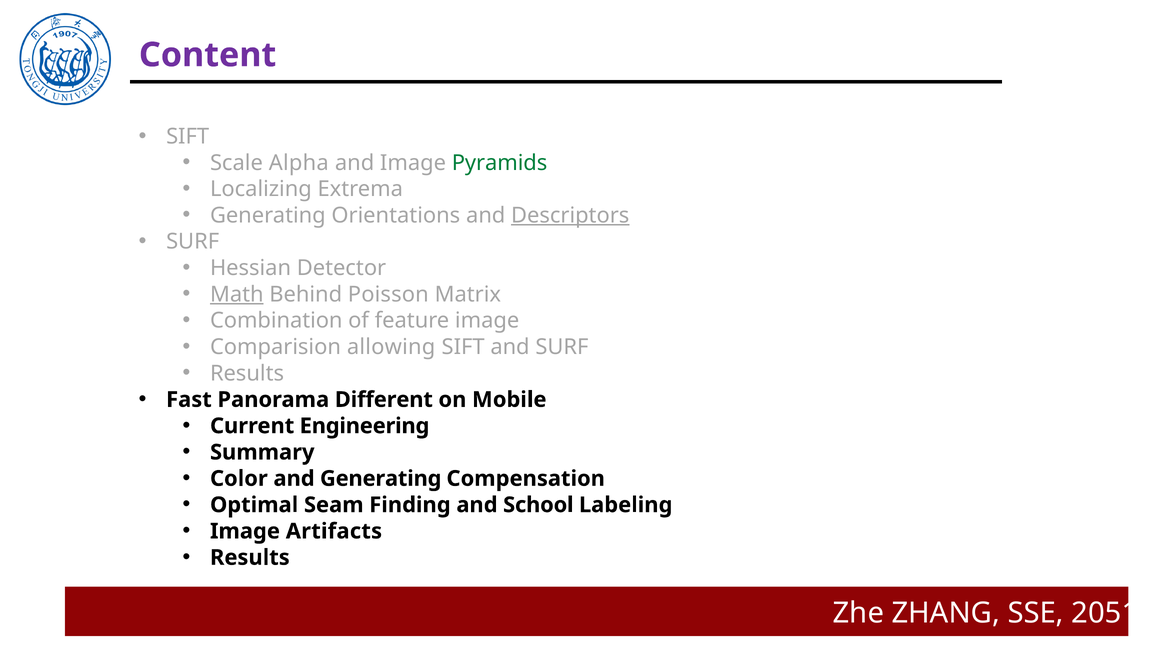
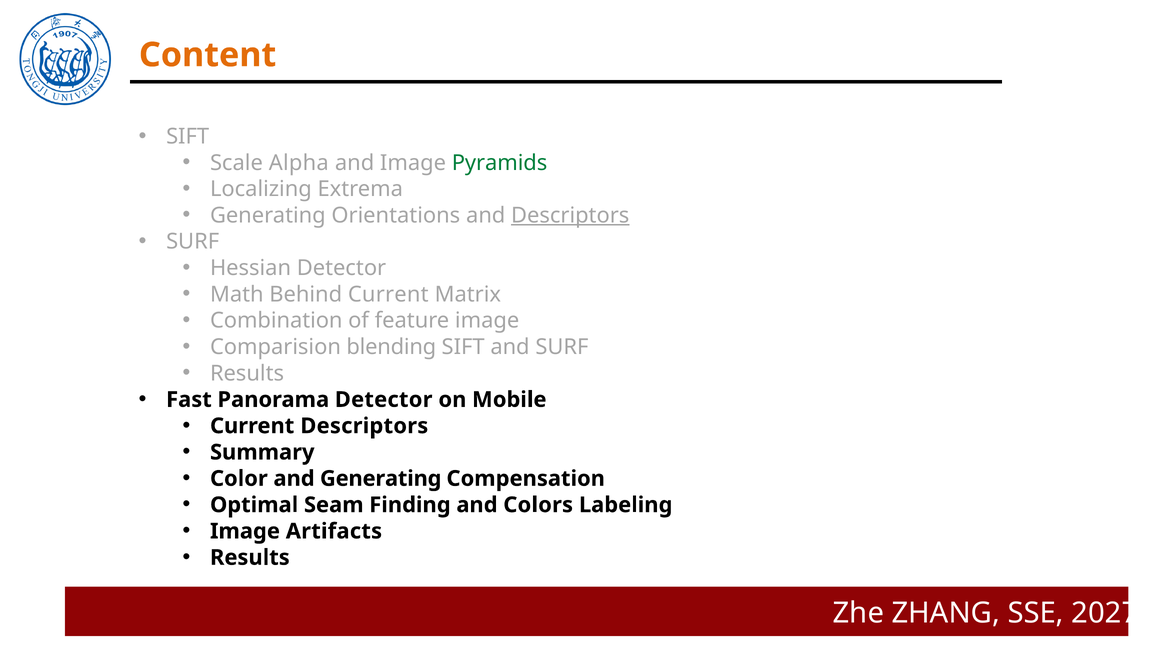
Content colour: purple -> orange (208, 55)
Math underline: present -> none (237, 294)
Behind Poisson: Poisson -> Current (388, 294)
allowing: allowing -> blending (391, 347)
Panorama Different: Different -> Detector (384, 400)
Current Engineering: Engineering -> Descriptors (364, 426)
School: School -> Colors (538, 505)
2051: 2051 -> 2027 (1105, 613)
